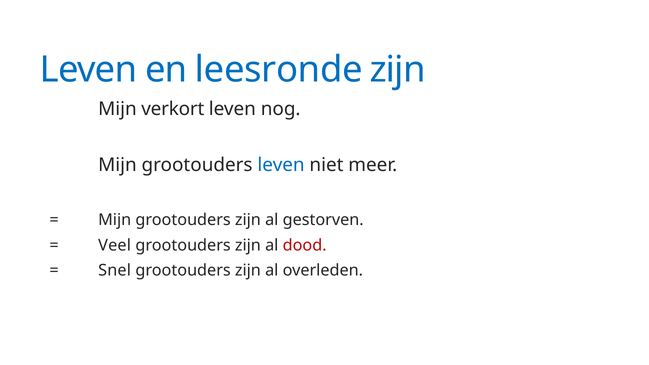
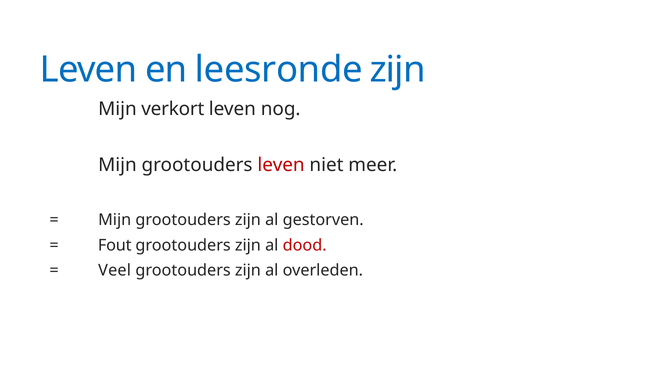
leven colour: blue -> red (281, 165)
Veel: Veel -> Fout (115, 245)
Snel: Snel -> Veel (115, 271)
